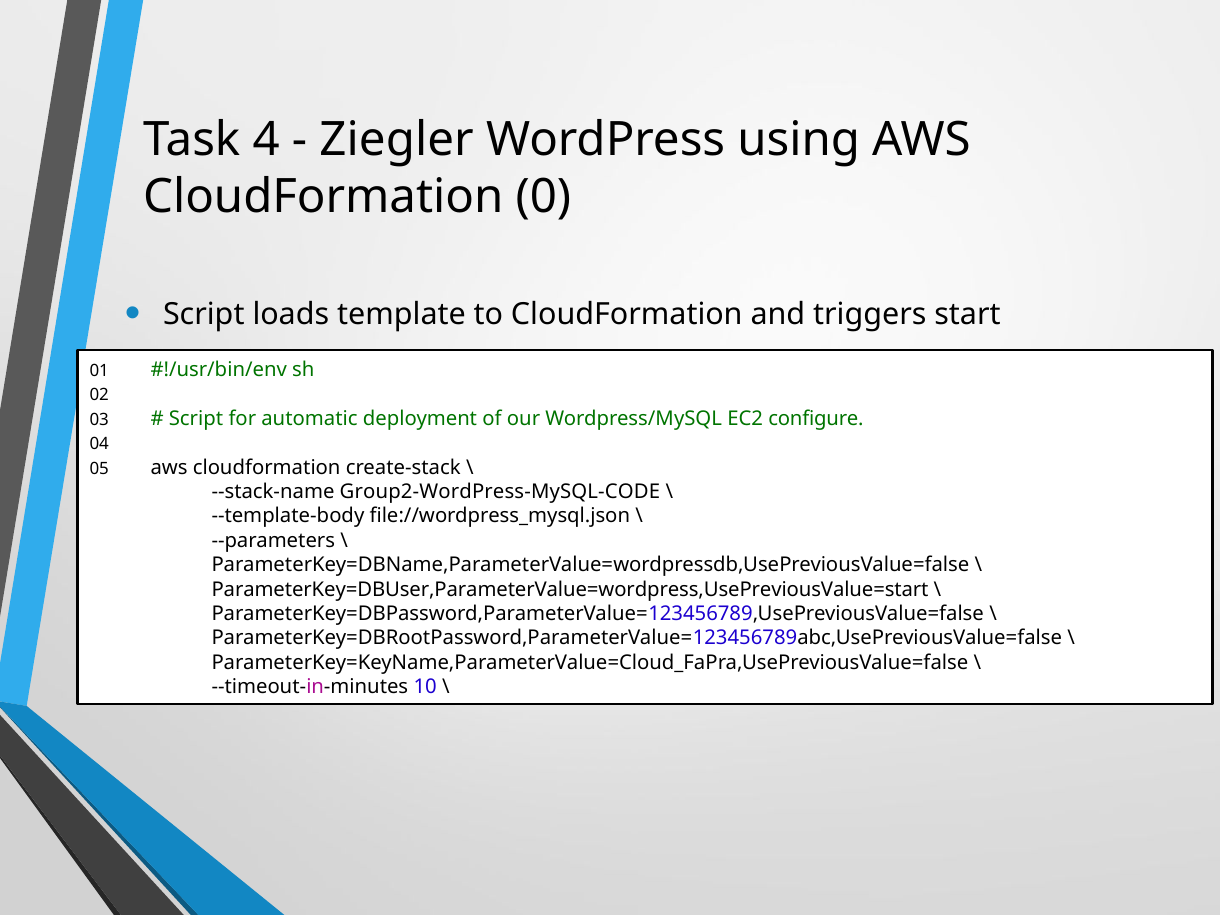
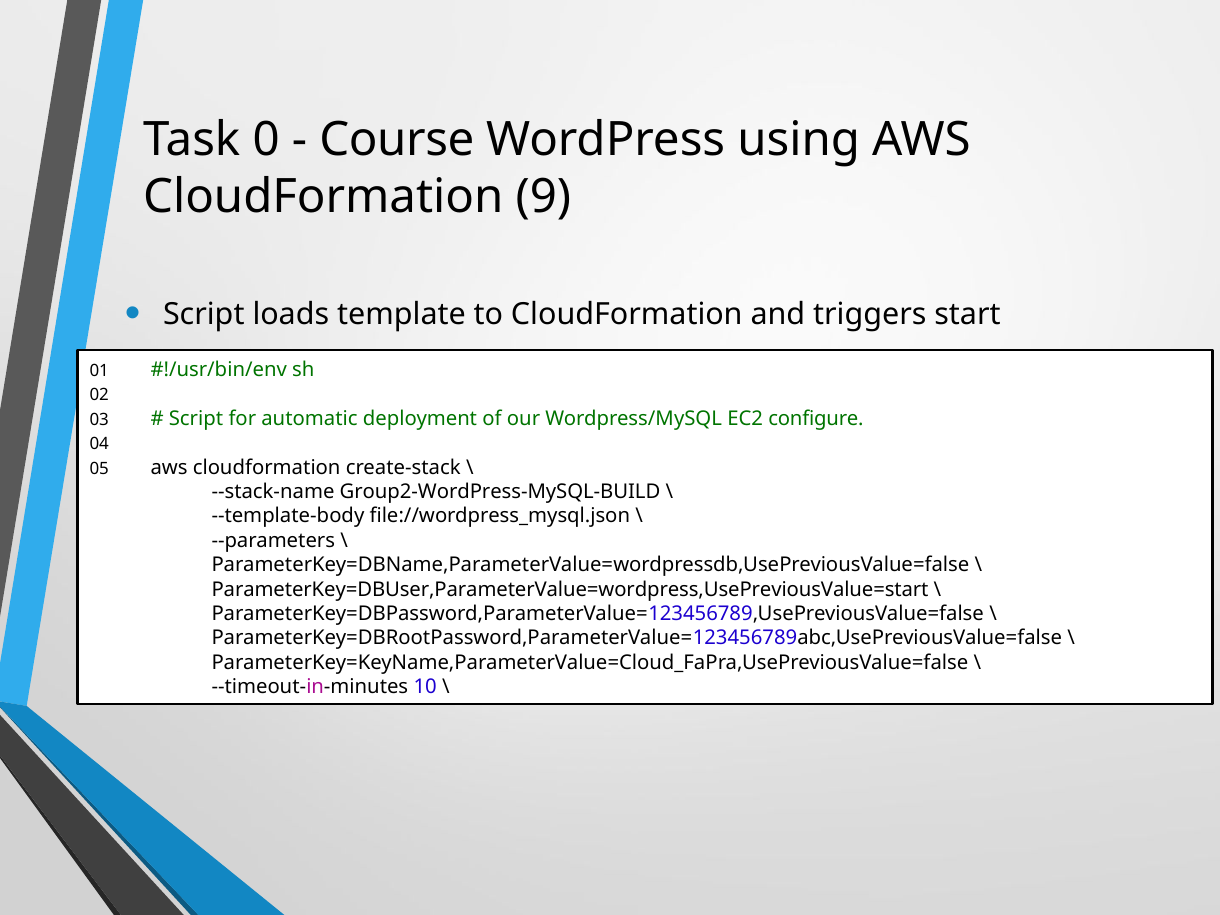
4: 4 -> 0 (266, 140)
Ziegler: Ziegler -> Course (397, 140)
0: 0 -> 9 (543, 196)
Group2-WordPress-MySQL-CODE: Group2-WordPress-MySQL-CODE -> Group2-WordPress-MySQL-BUILD (500, 492)
